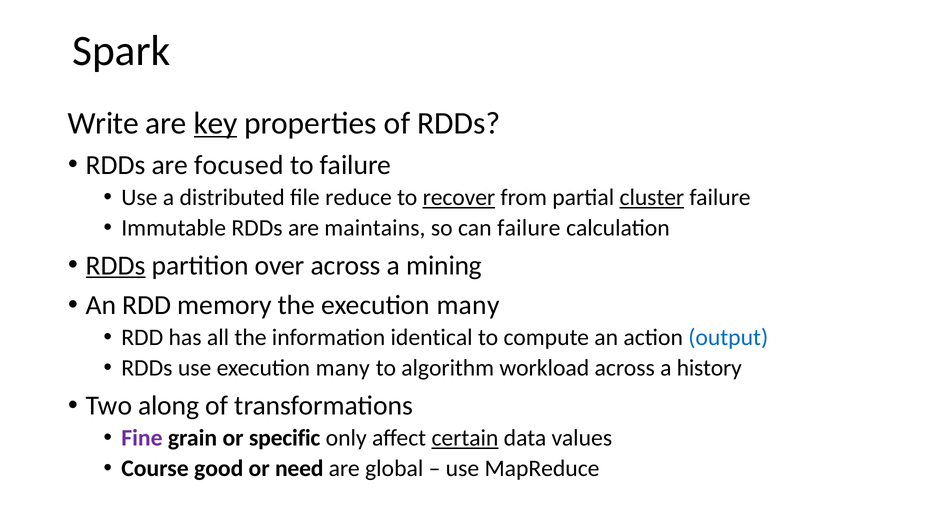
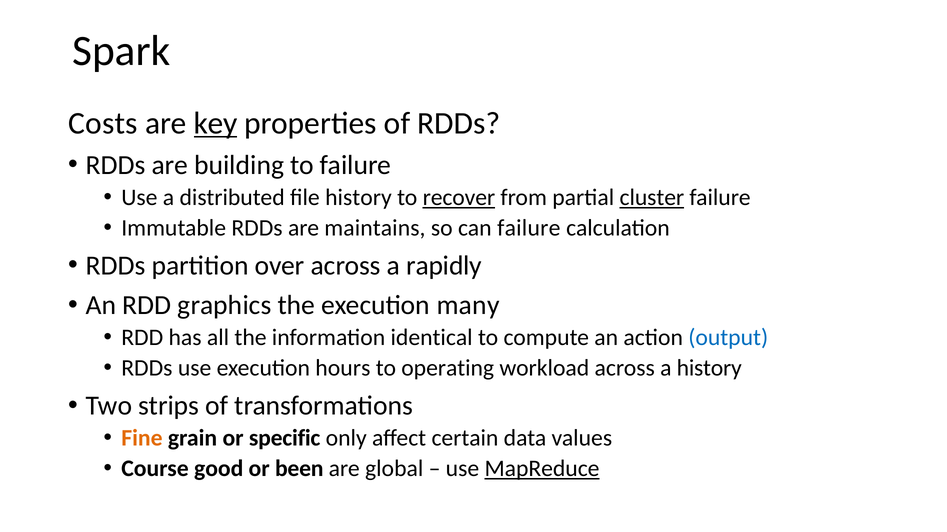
Write: Write -> Costs (103, 123)
focused: focused -> building (239, 165)
file reduce: reduce -> history (358, 198)
RDDs underline: present -> none (116, 266)
mining: mining -> rapidly (444, 266)
memory: memory -> graphics (224, 305)
use execution many: many -> hours (343, 369)
algorithm: algorithm -> operating (448, 369)
along: along -> strips (169, 406)
Fine colour: purple -> orange (142, 439)
certain underline: present -> none (465, 439)
need: need -> been (299, 469)
MapReduce underline: none -> present (542, 469)
